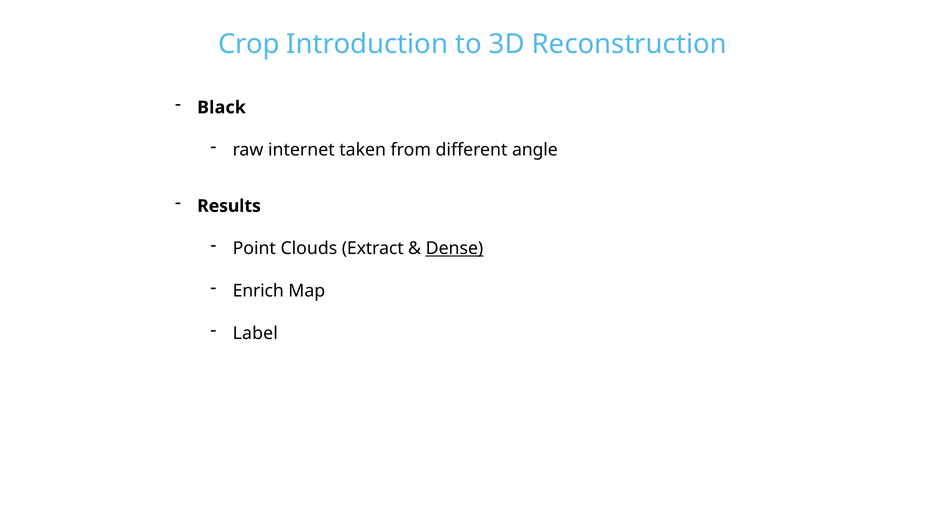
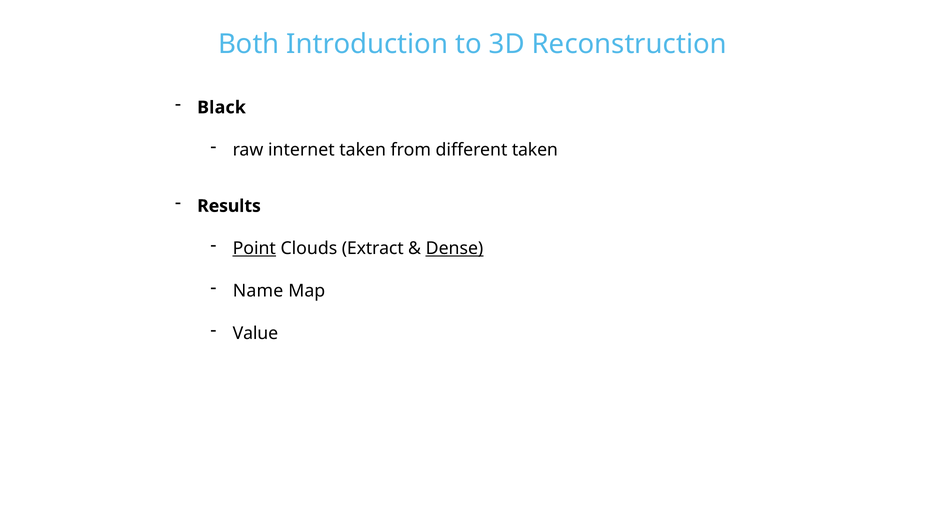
Crop: Crop -> Both (249, 44)
different angle: angle -> taken (535, 150)
Point underline: none -> present (254, 249)
Enrich: Enrich -> Name (258, 291)
Label: Label -> Value (255, 334)
